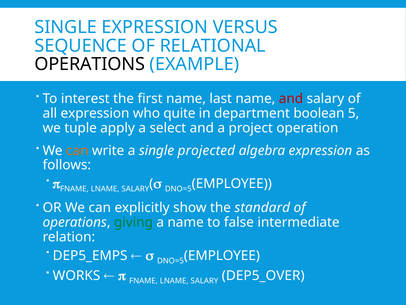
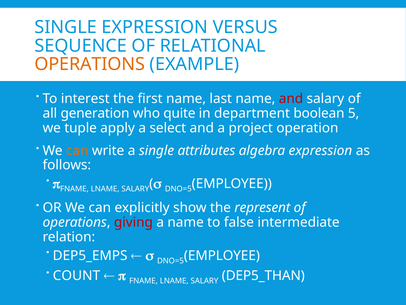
OPERATIONS colour: black -> orange (90, 64)
all expression: expression -> generation (95, 113)
projected: projected -> attributes (206, 150)
standard: standard -> represent (262, 207)
giving colour: green -> red (133, 222)
WORKS: WORKS -> COUNT (76, 275)
DEP5_OVER: DEP5_OVER -> DEP5_THAN (263, 275)
